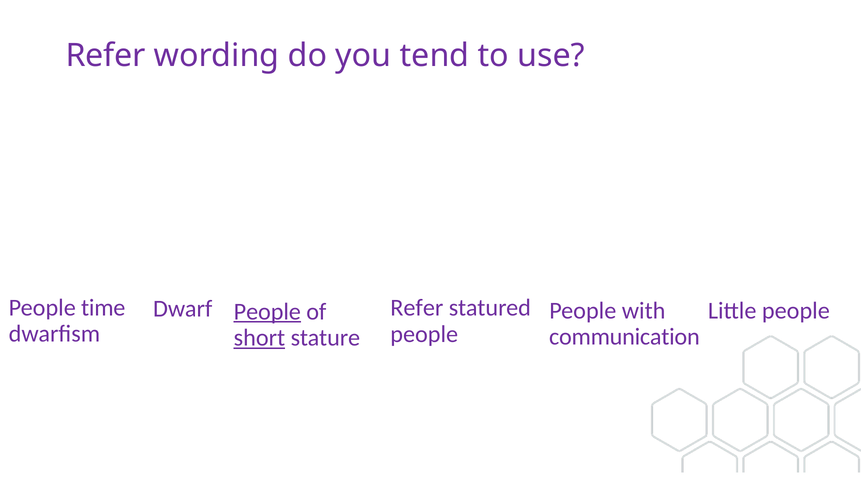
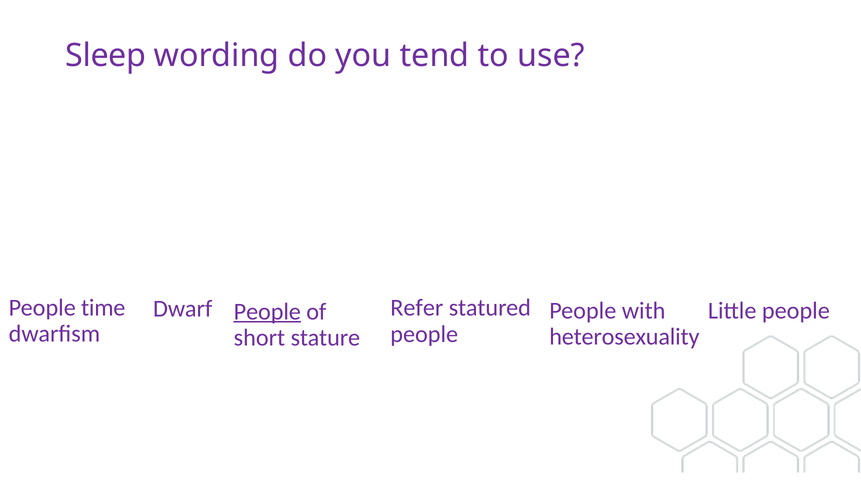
Refer: Refer -> Sleep (106, 55)
communication: communication -> heterosexuality (624, 337)
short underline: present -> none (259, 338)
